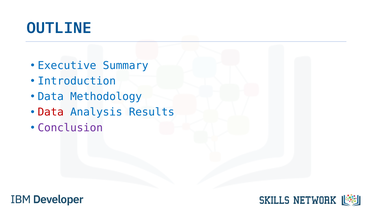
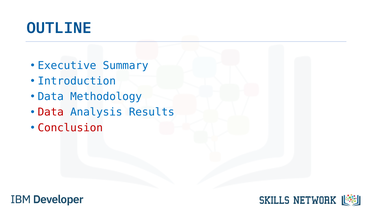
Conclusion colour: purple -> red (70, 128)
